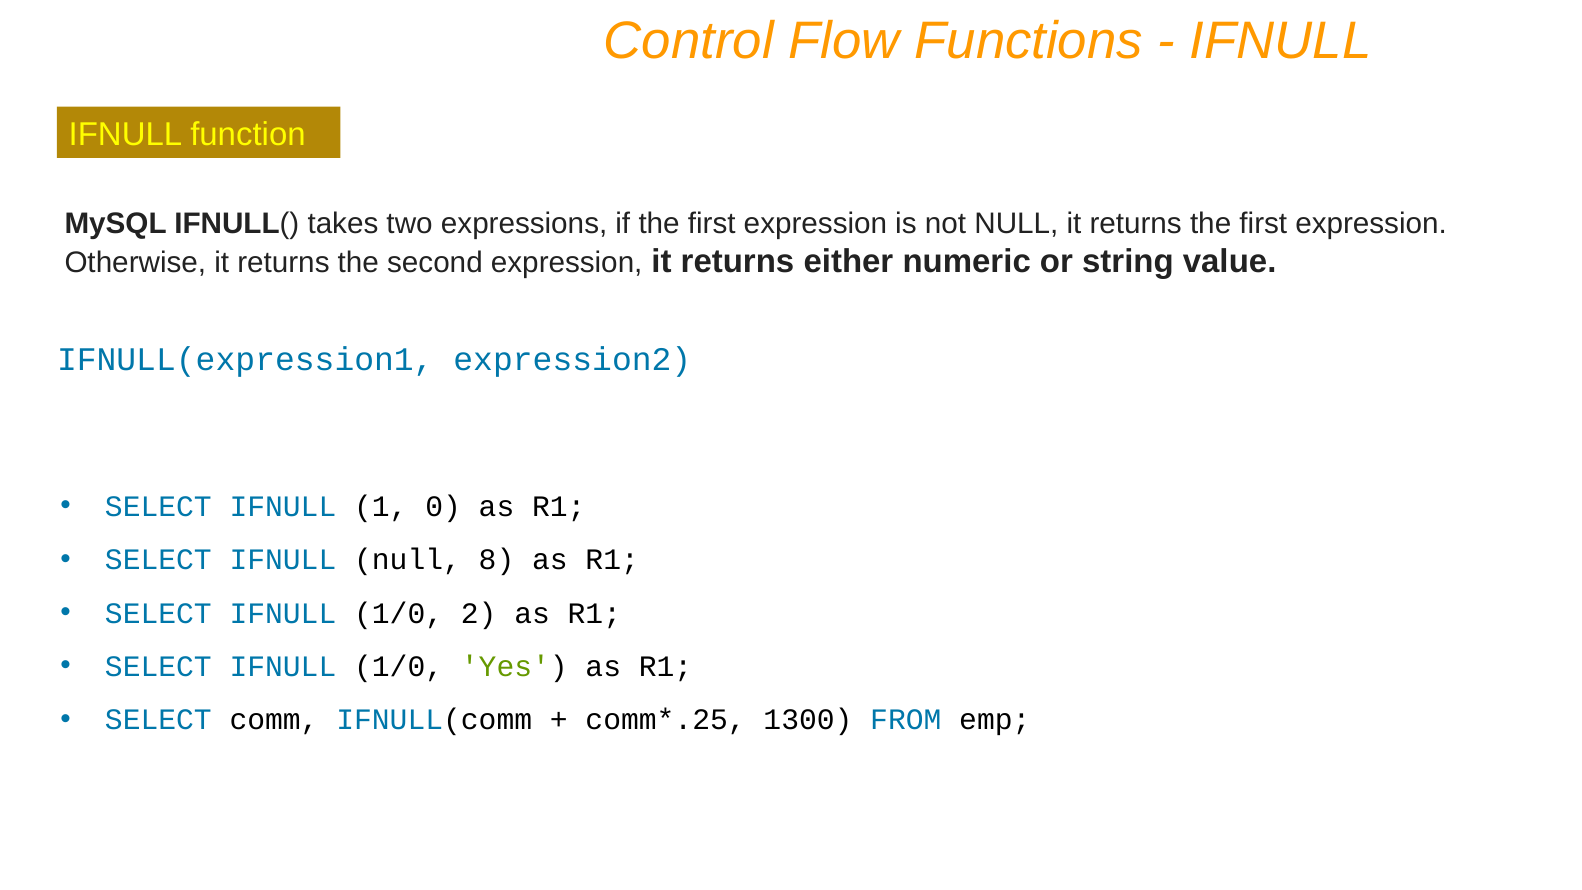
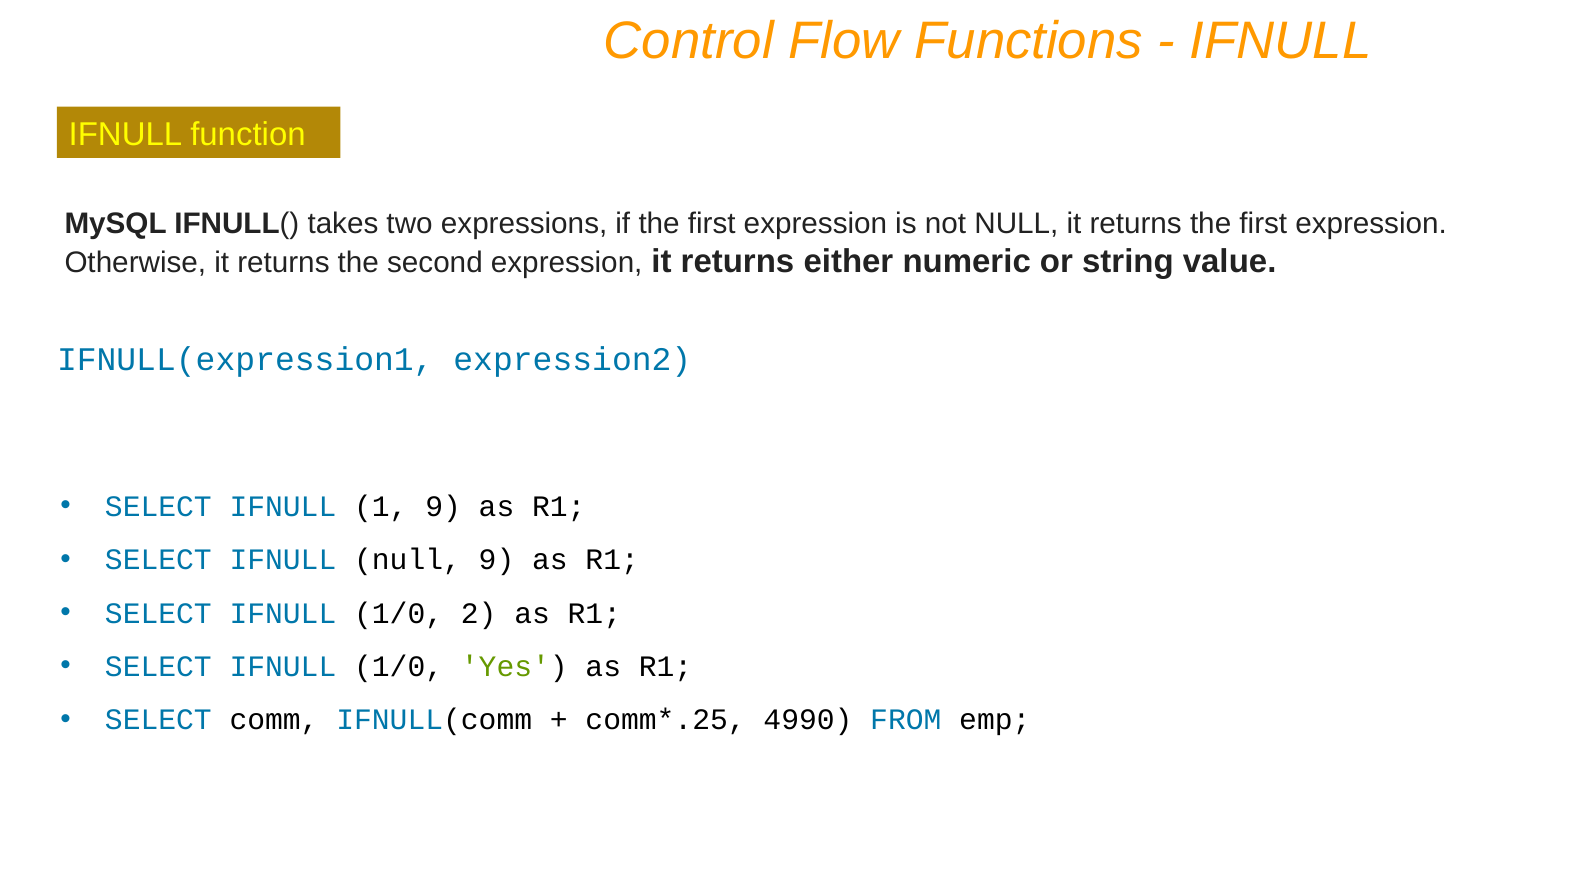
1 0: 0 -> 9 (443, 507)
null 8: 8 -> 9 (497, 560)
1300: 1300 -> 4990 (808, 720)
